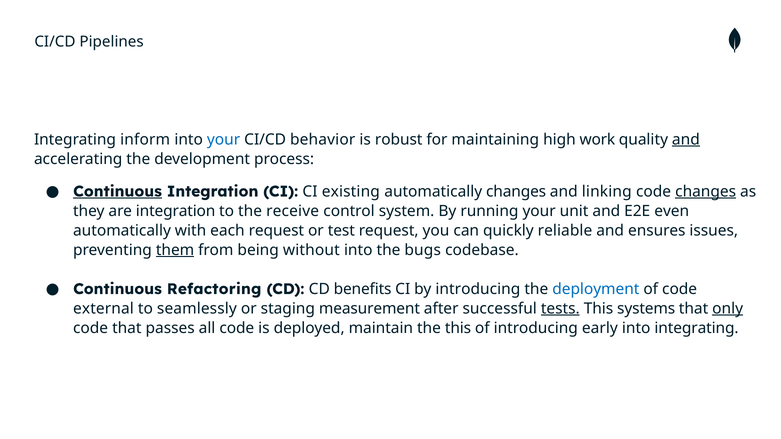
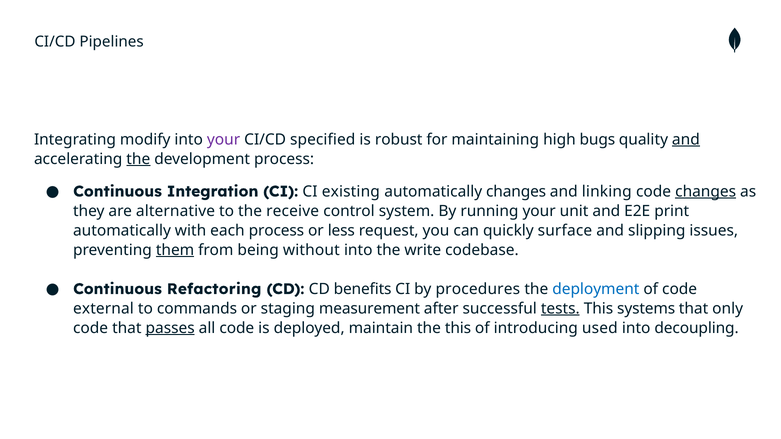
inform: inform -> modify (145, 140)
your colour: blue -> purple (224, 140)
behavior: behavior -> specified (323, 140)
work: work -> bugs (597, 140)
the underline: none -> present (138, 159)
Continuous underline: present -> none (117, 192)
are integration: integration -> alternative (176, 211)
even: even -> print (672, 211)
each request: request -> process (276, 231)
test: test -> less (341, 231)
reliable: reliable -> surface (565, 231)
ensures: ensures -> slipping (657, 231)
bugs: bugs -> write (423, 250)
by introducing: introducing -> procedures (478, 289)
seamlessly: seamlessly -> commands (197, 309)
only underline: present -> none (728, 309)
passes underline: none -> present (170, 328)
early: early -> used (600, 328)
into integrating: integrating -> decoupling (697, 328)
